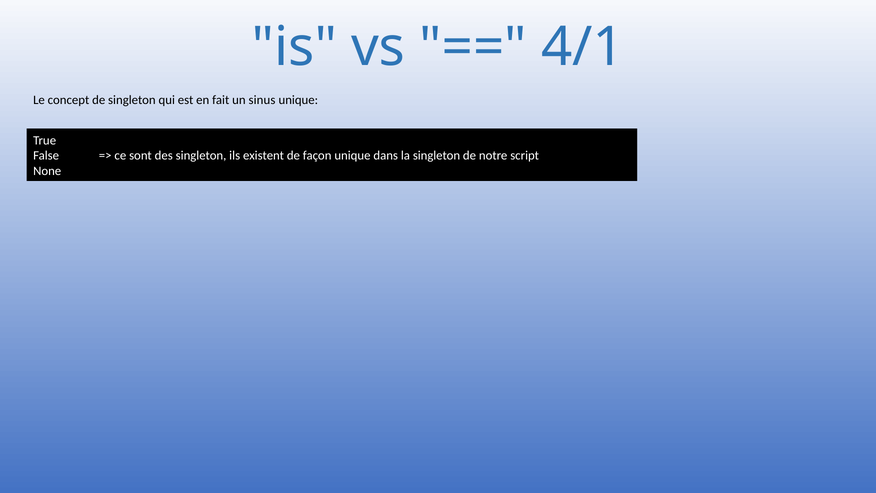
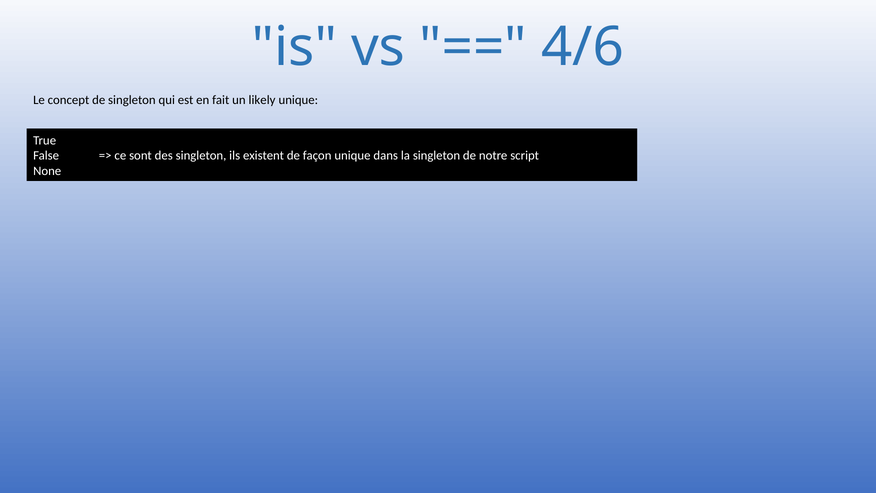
4/1: 4/1 -> 4/6 (583, 47)
sinus: sinus -> likely (262, 100)
